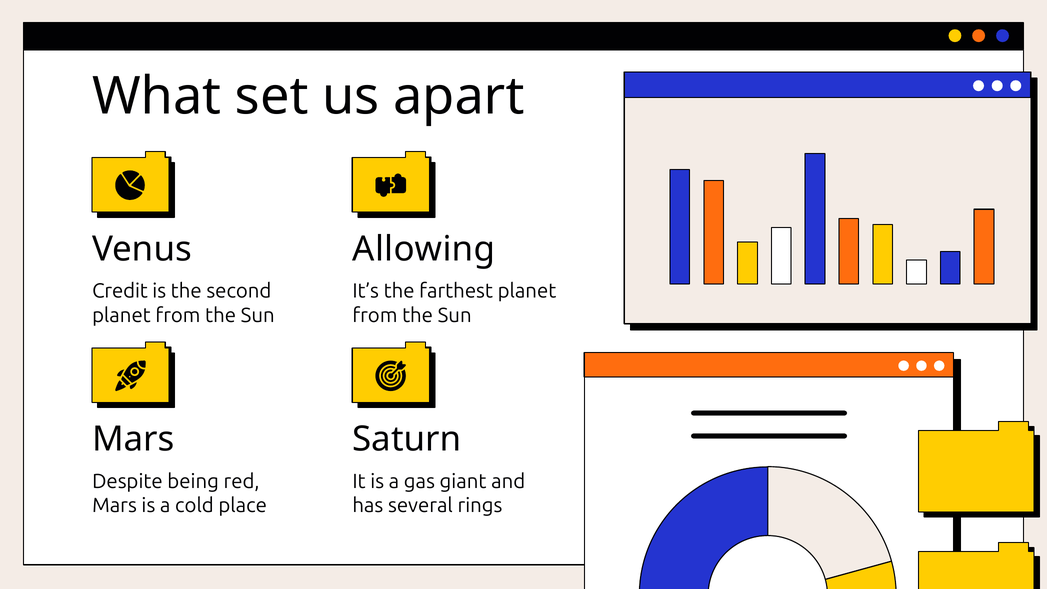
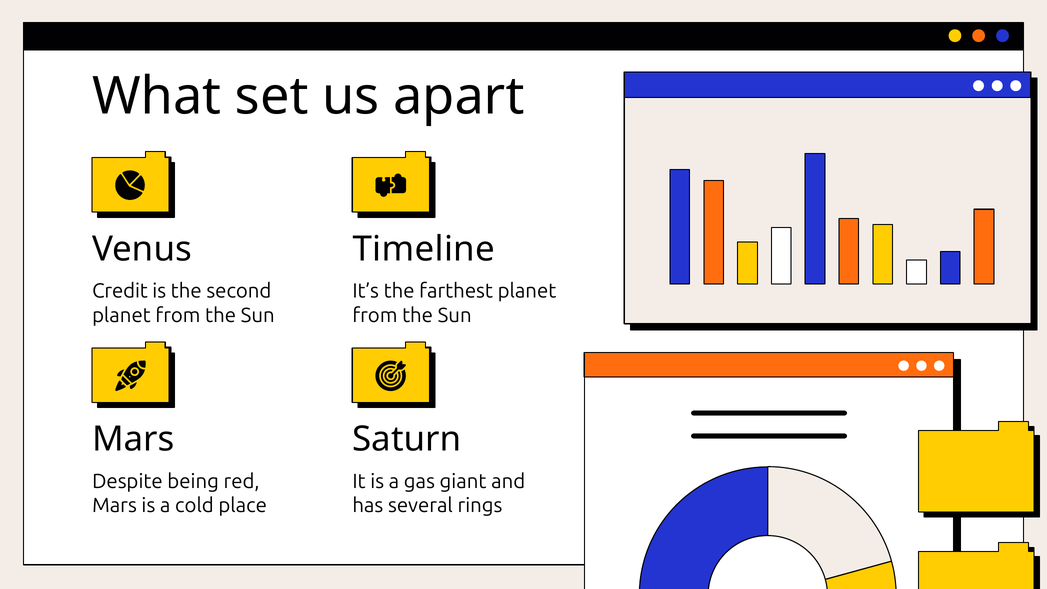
Allowing: Allowing -> Timeline (424, 249)
